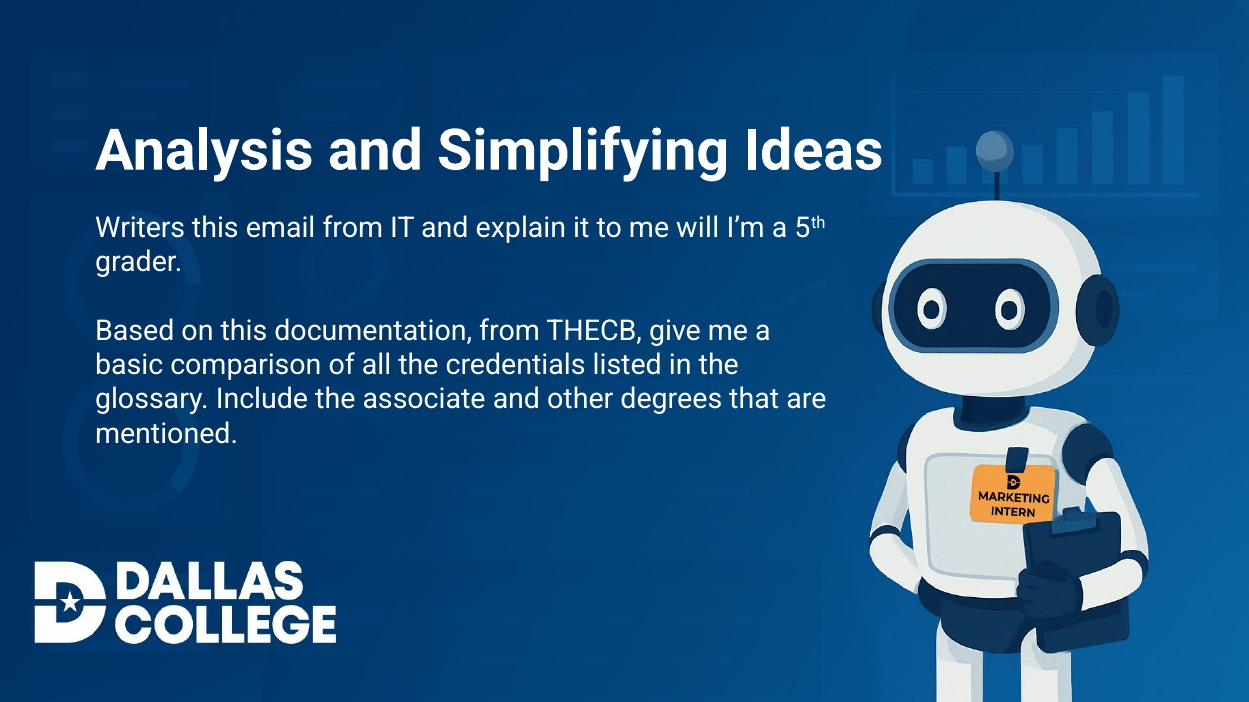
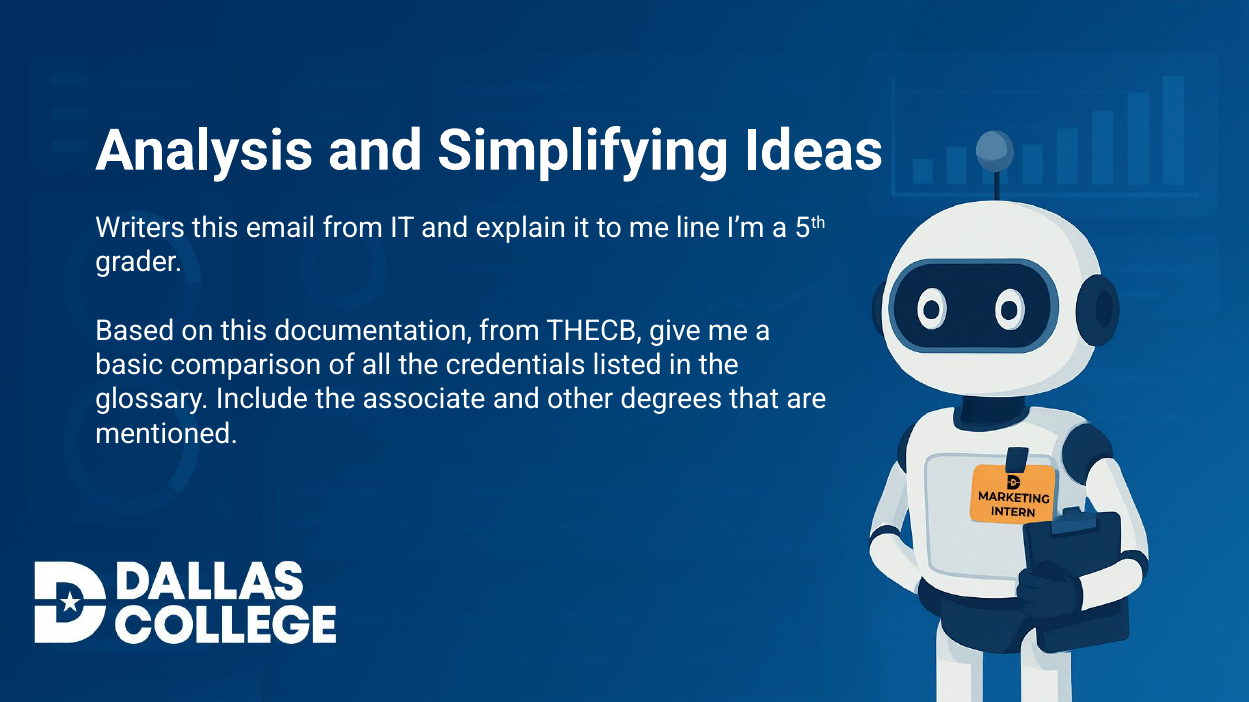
will: will -> line (698, 228)
